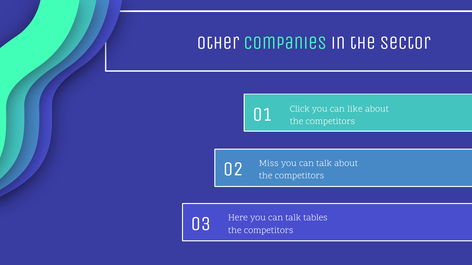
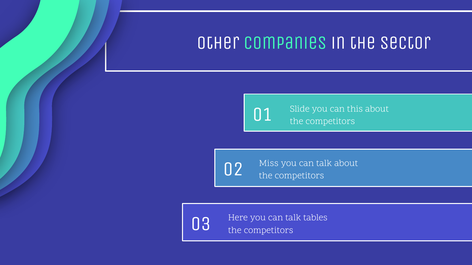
Click: Click -> Slide (300, 109)
like: like -> this (355, 109)
